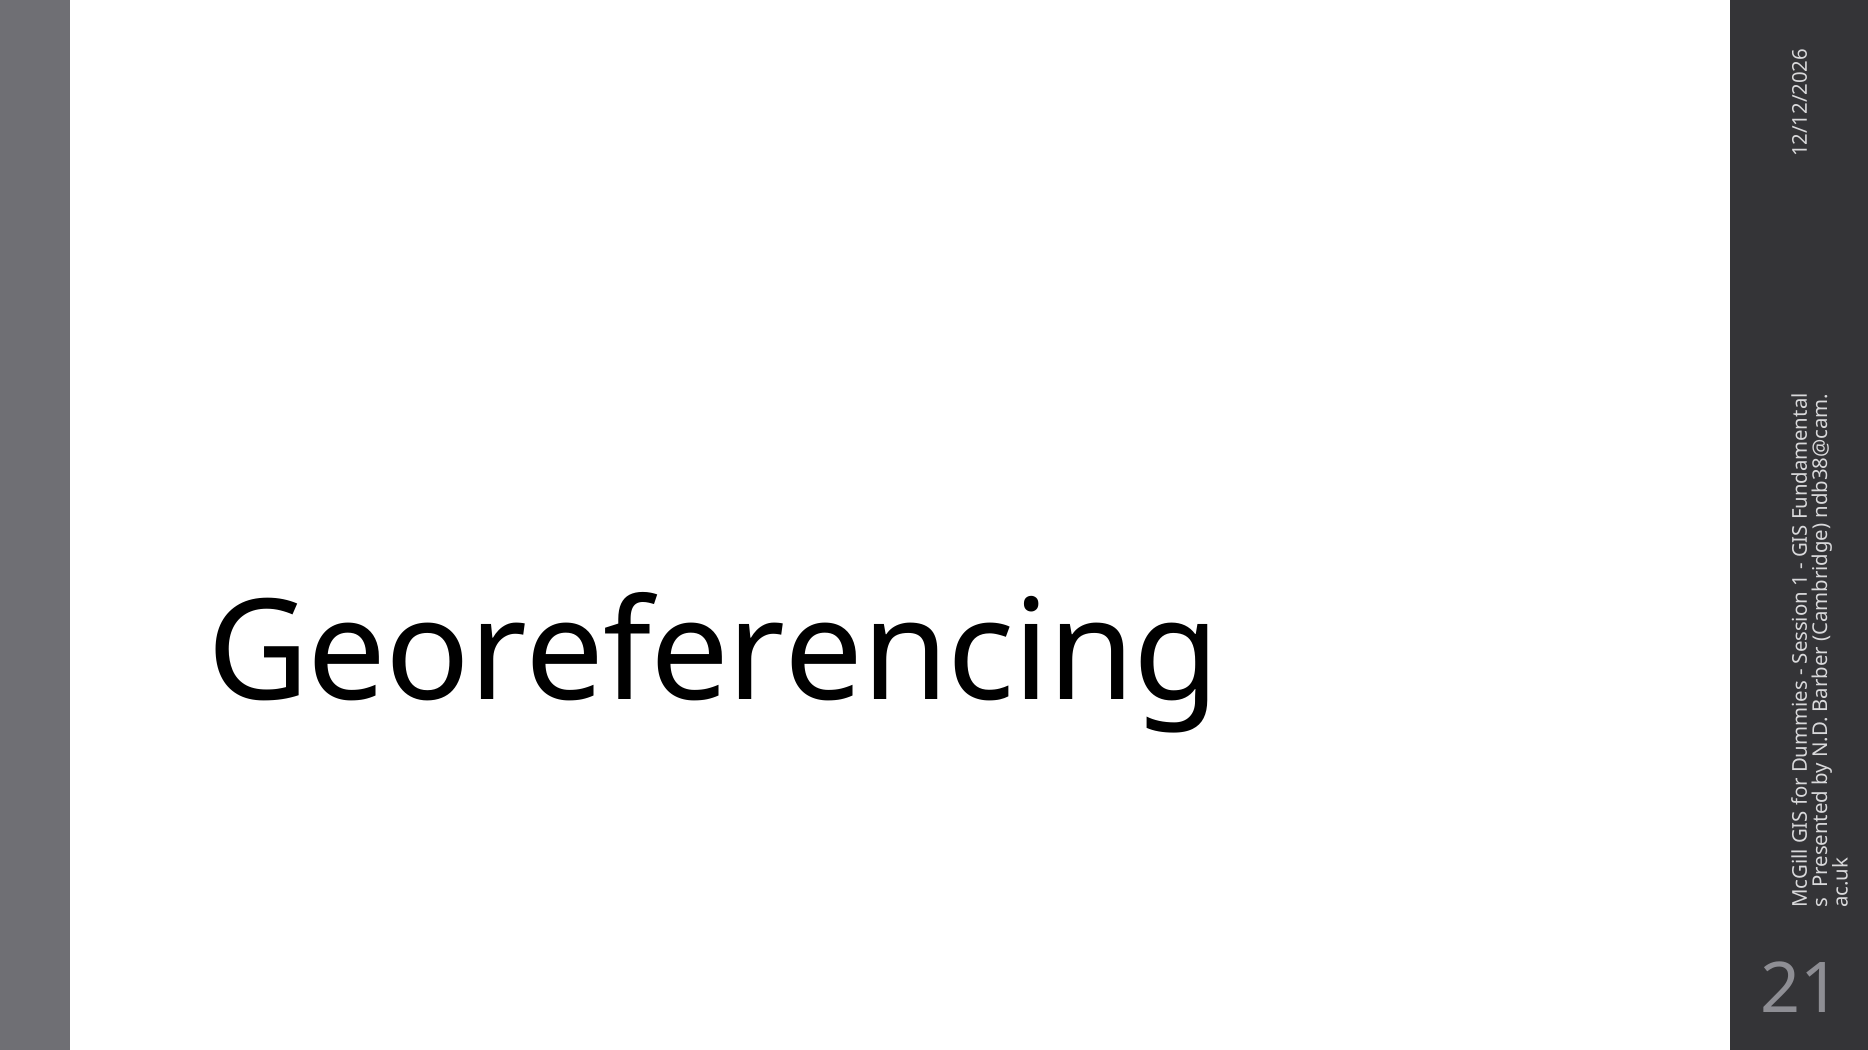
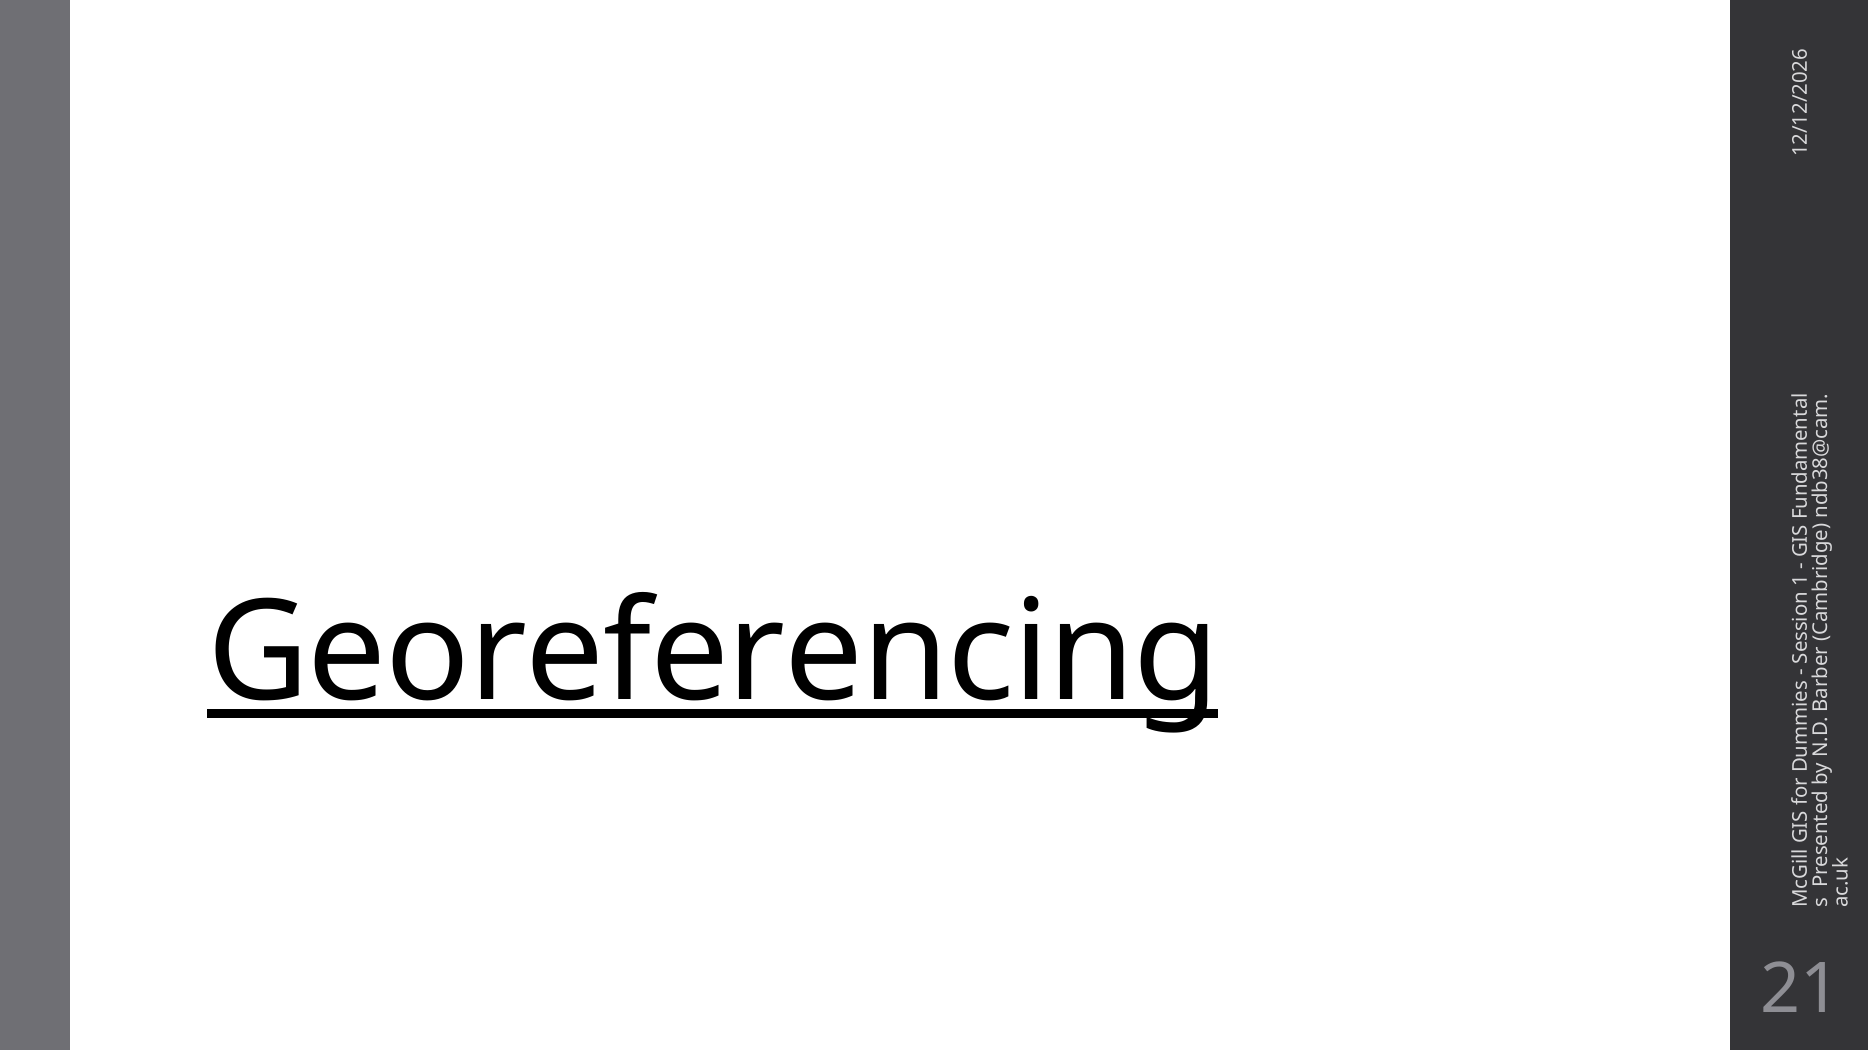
Georeferencing underline: none -> present (713, 654)
